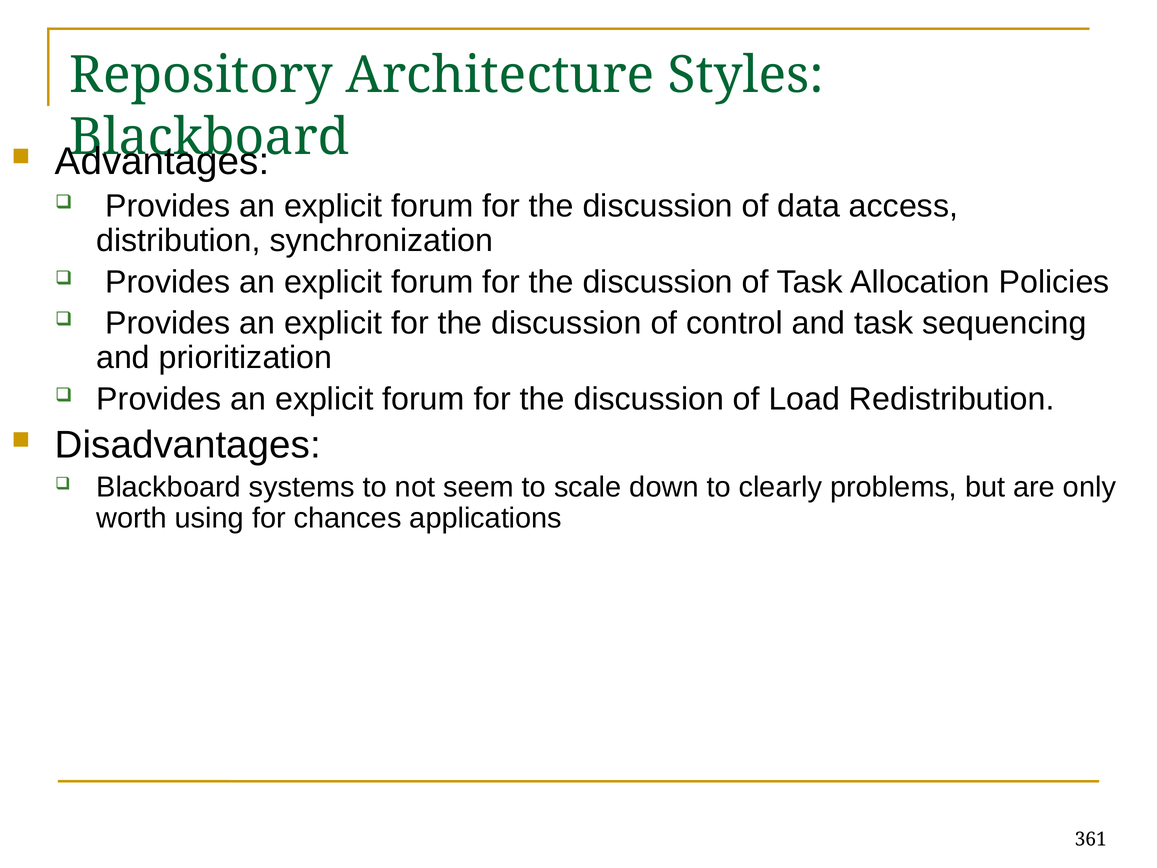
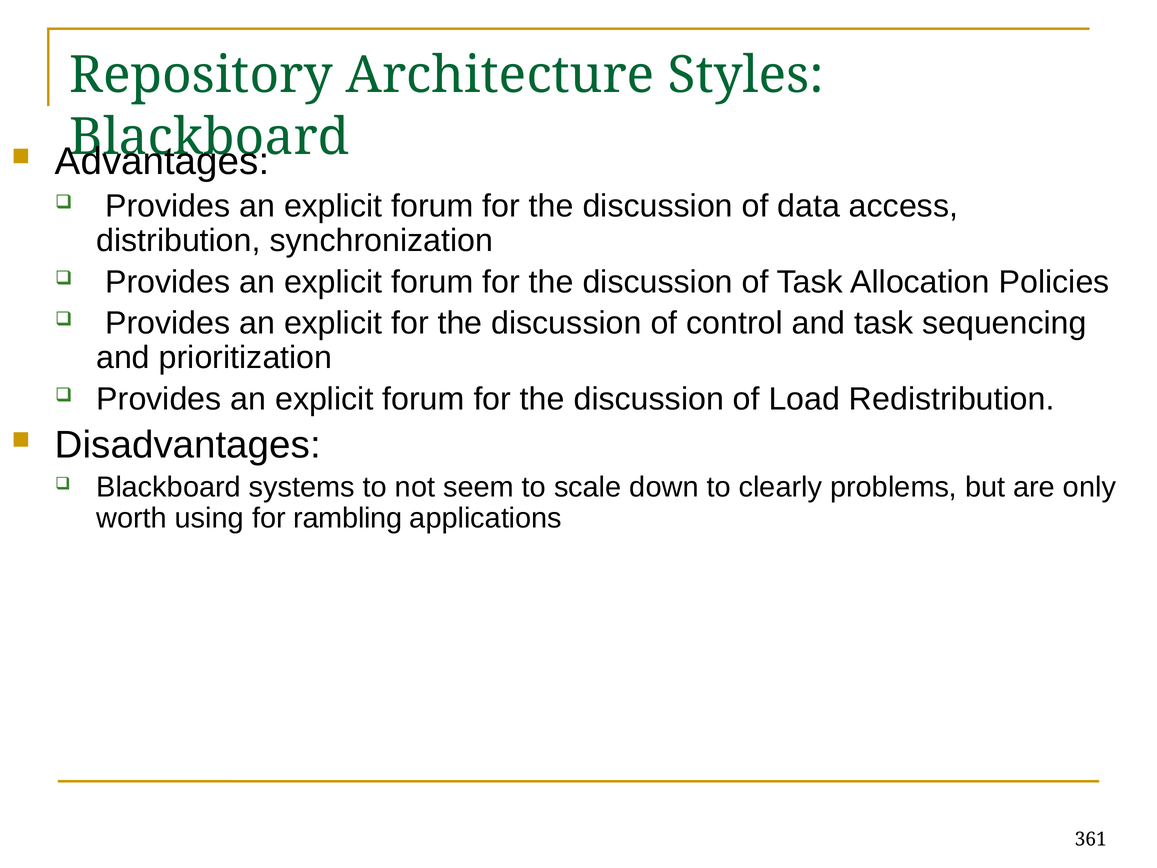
chances: chances -> rambling (348, 518)
